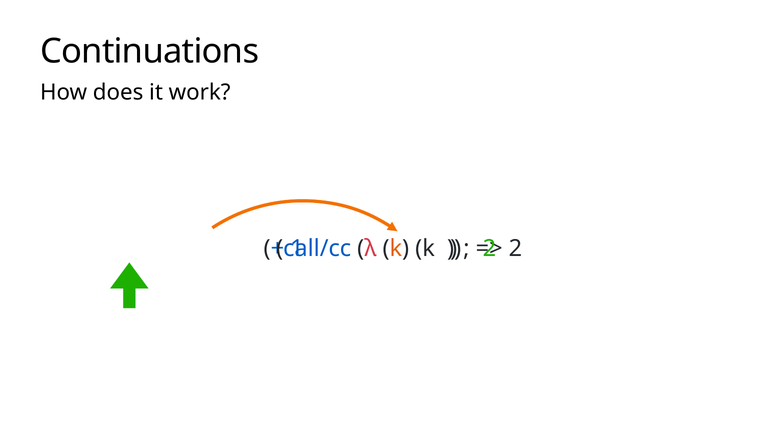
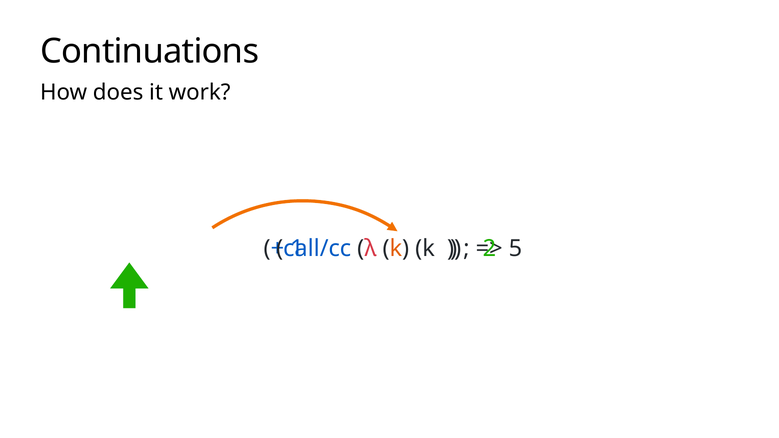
2: 2 -> 5 (515, 249)
